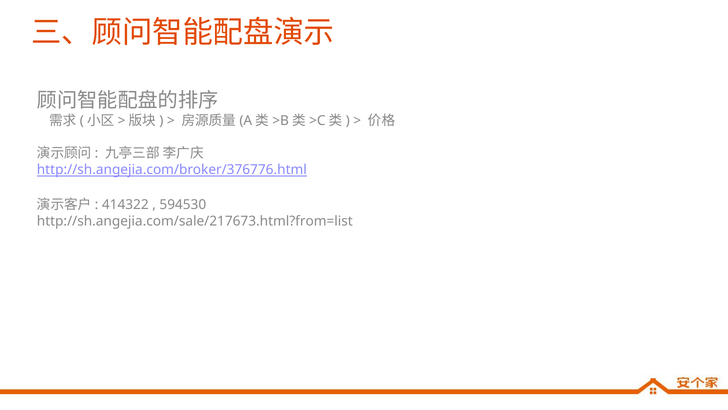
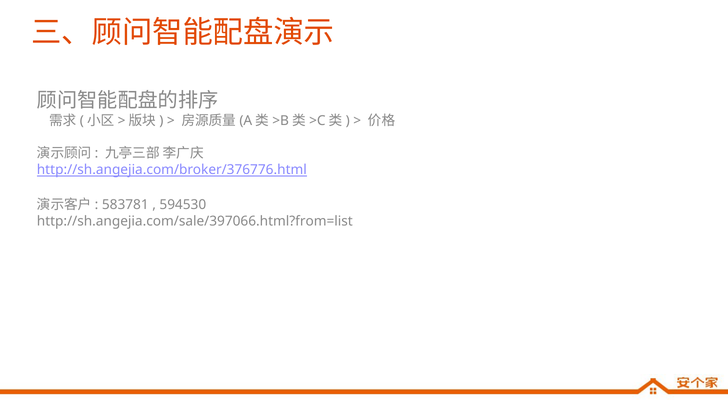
414322: 414322 -> 583781 (125, 205)
http://sh.angejia.com/sale/217673.html?from=list: http://sh.angejia.com/sale/217673.html?from=list -> http://sh.angejia.com/sale/397066.html?from=list (195, 221)
